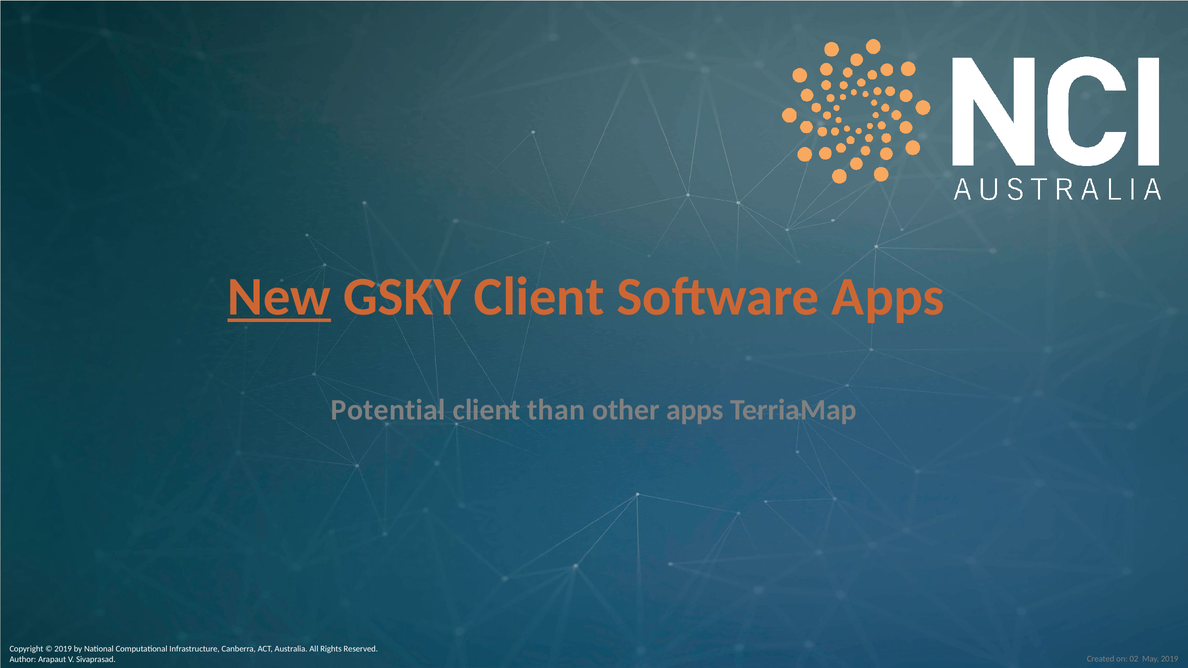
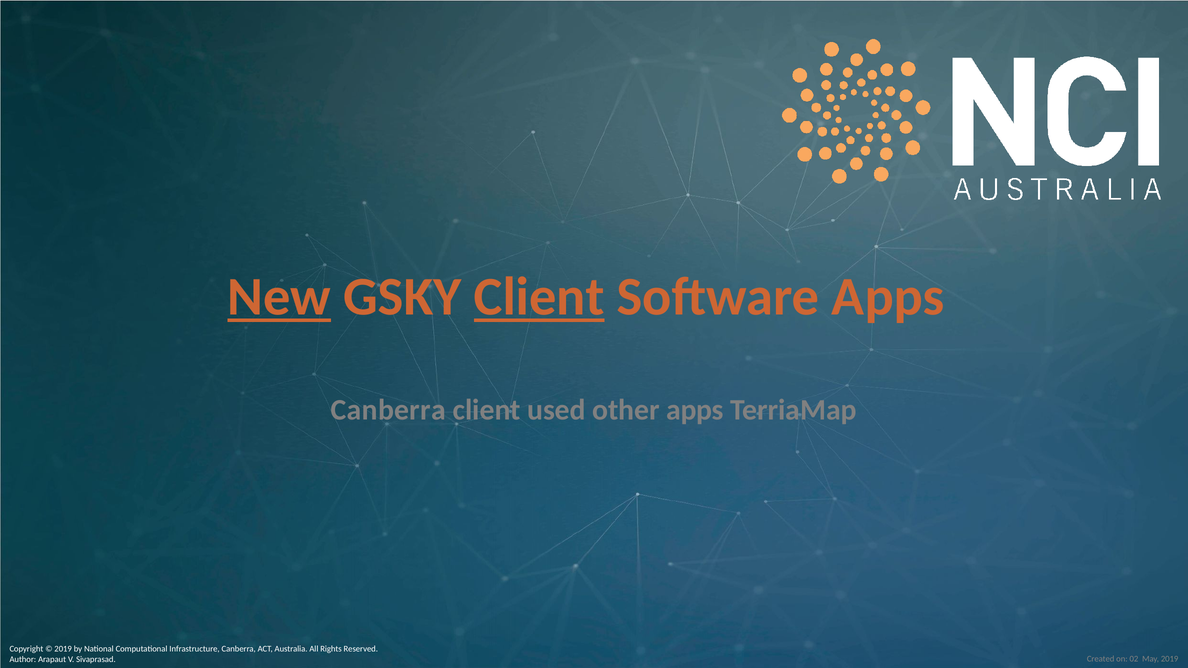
Client underline: none -> present (539, 297)
Potential: Potential -> Canberra (388, 410)
than: than -> used (556, 410)
